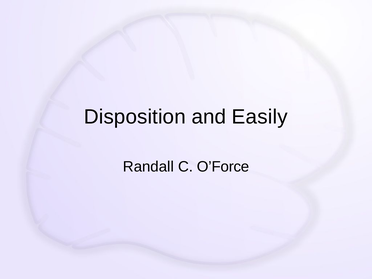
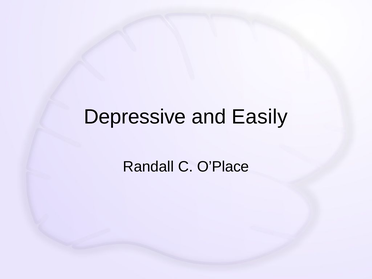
Disposition: Disposition -> Depressive (135, 117)
O’Force: O’Force -> O’Place (223, 167)
